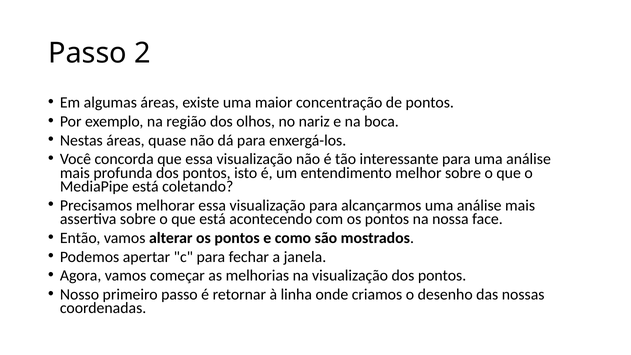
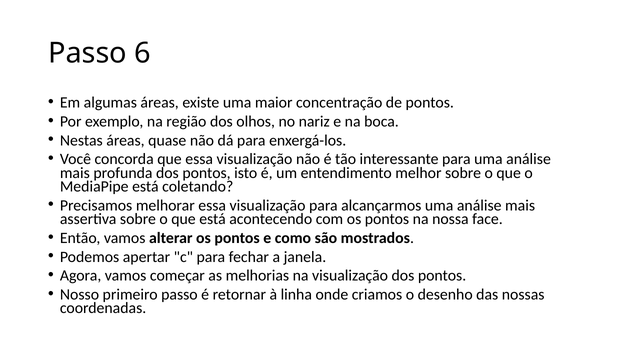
2: 2 -> 6 (143, 53)
